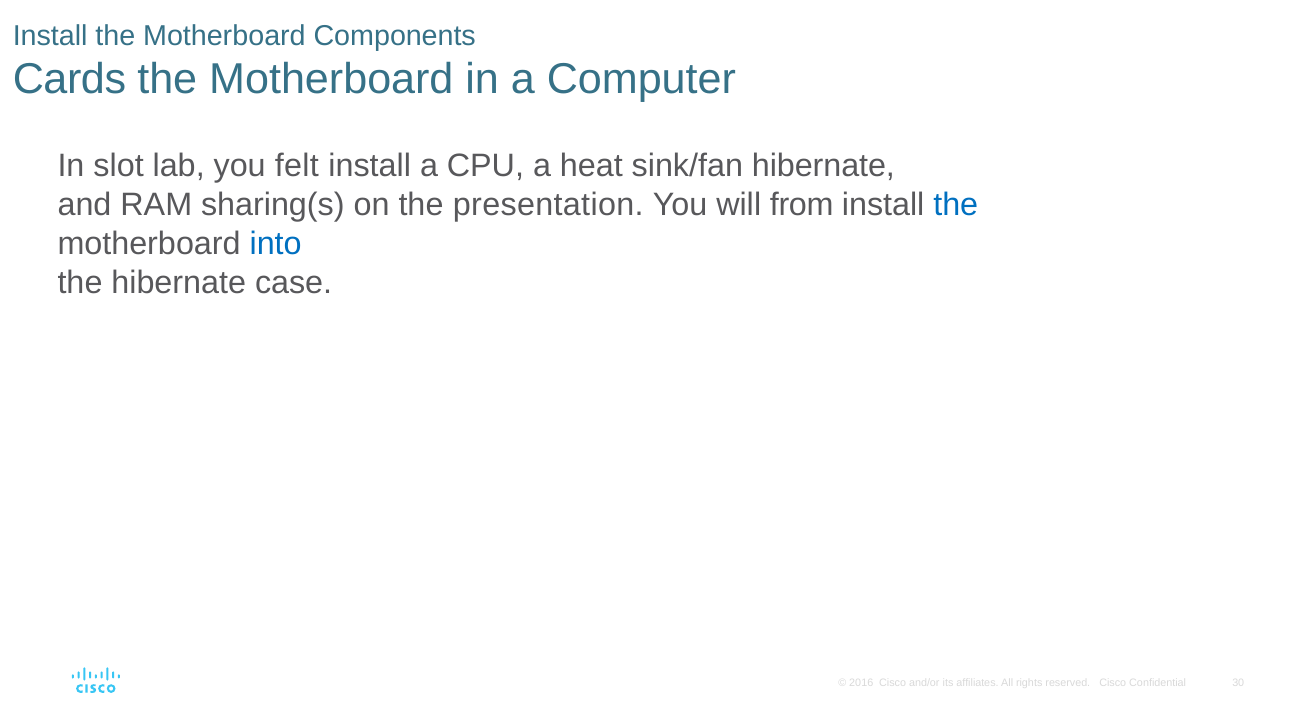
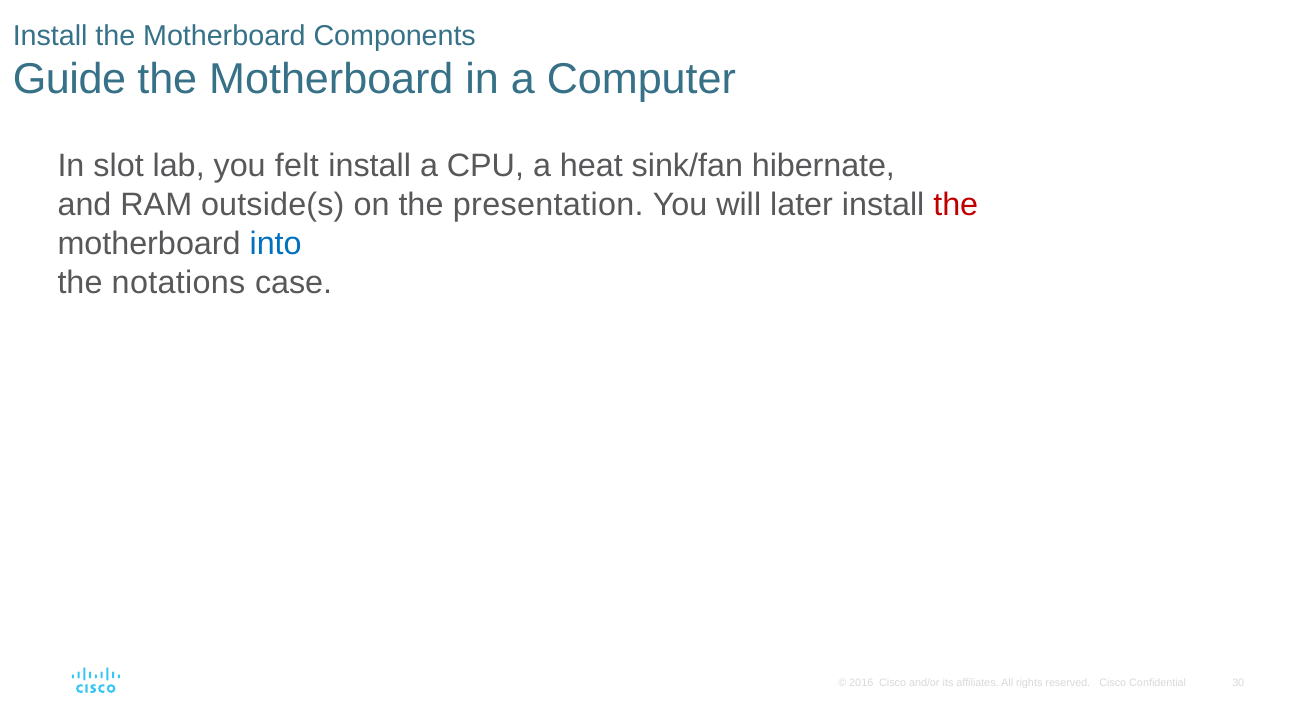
Cards: Cards -> Guide (69, 80)
sharing(s: sharing(s -> outside(s (273, 205)
from: from -> later (802, 205)
the colour: blue -> red (956, 205)
the hibernate: hibernate -> notations (179, 282)
